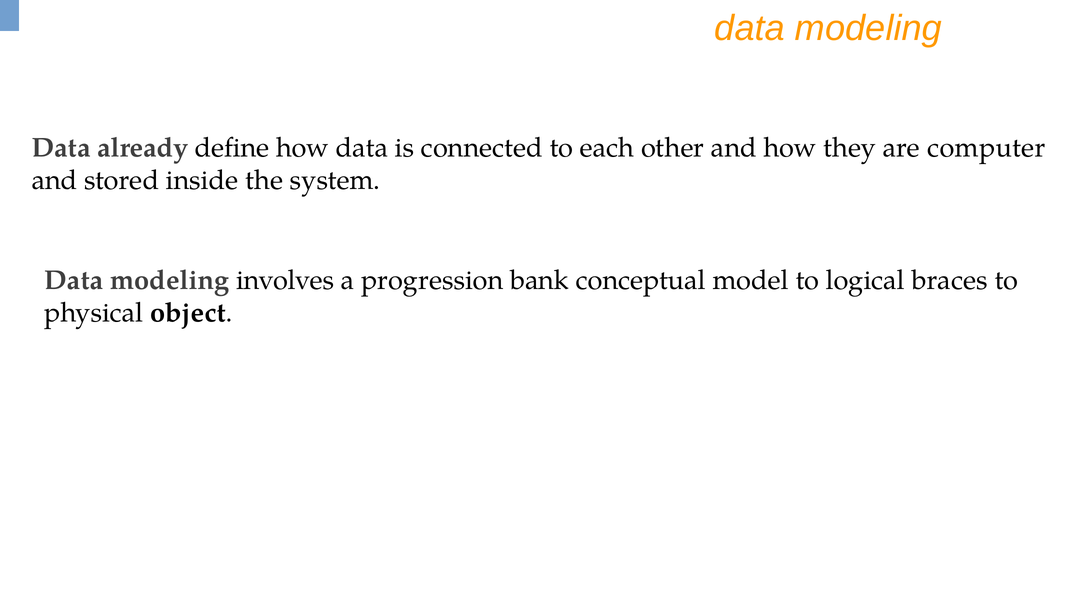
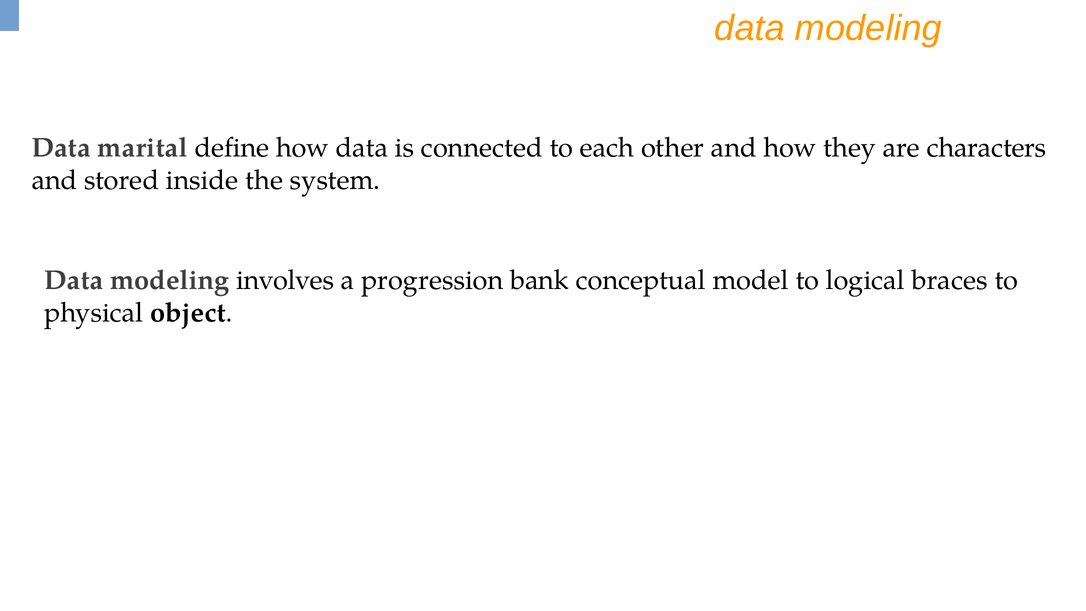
already: already -> marital (143, 148)
computer: computer -> characters (987, 148)
